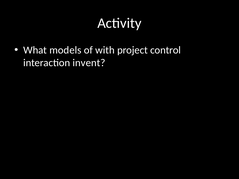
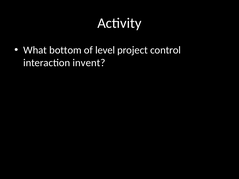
models: models -> bottom (65, 50)
with: with -> level (105, 50)
